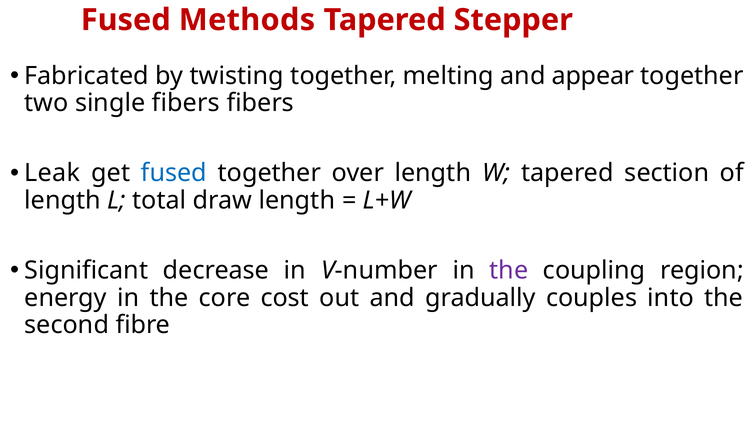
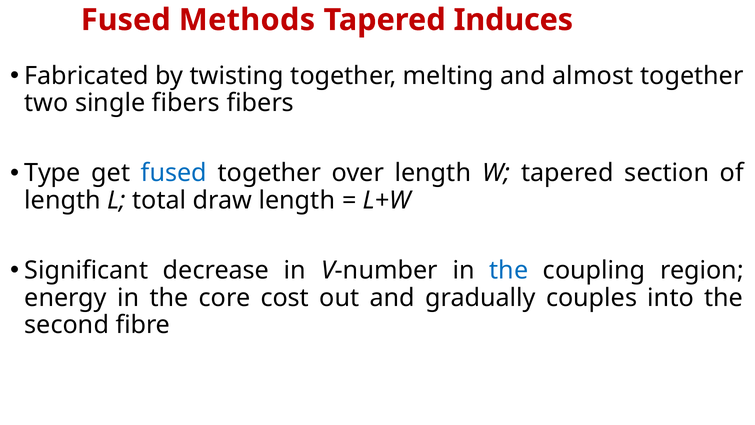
Stepper: Stepper -> Induces (513, 20)
appear: appear -> almost (593, 76)
Leak: Leak -> Type (52, 173)
the colour: purple -> blue (509, 270)
